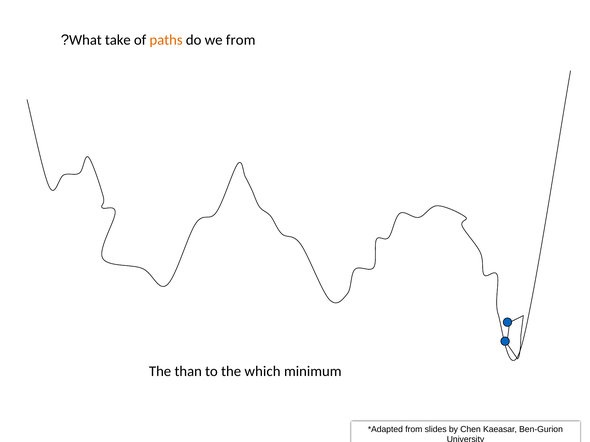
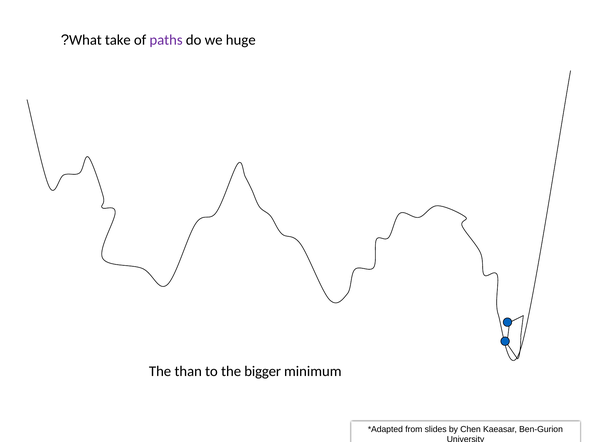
paths colour: orange -> purple (166, 40)
we from: from -> huge (241, 40)
which: which -> bigger (263, 372)
